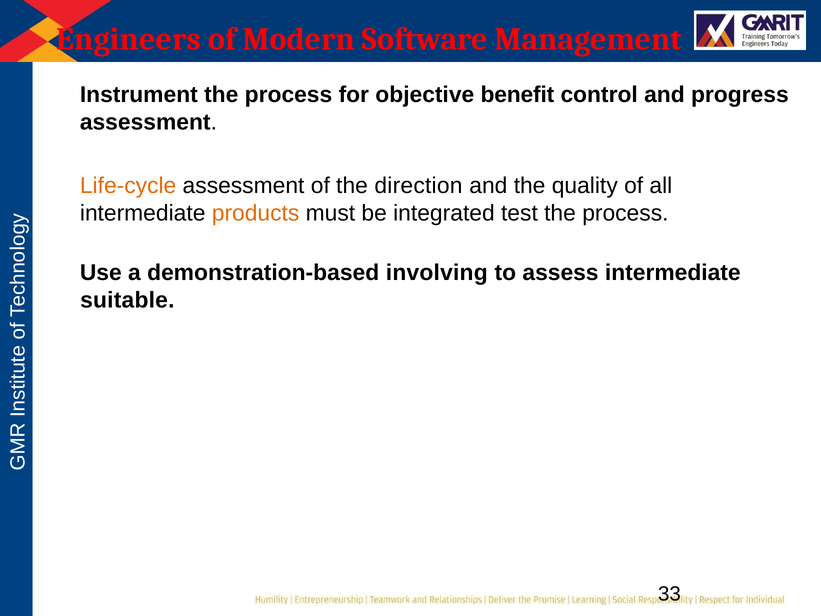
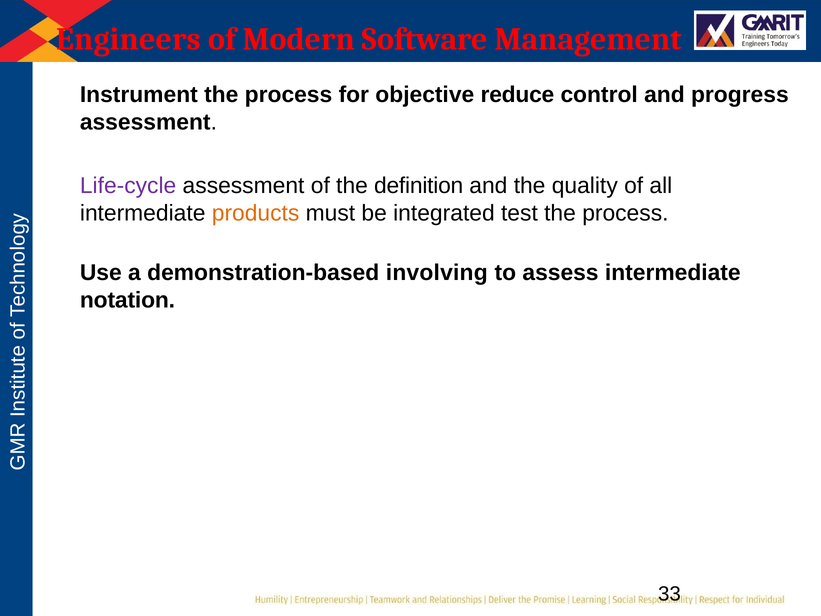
benefit: benefit -> reduce (517, 95)
Life-cycle colour: orange -> purple (128, 186)
direction: direction -> definition (419, 186)
suitable: suitable -> notation (128, 300)
